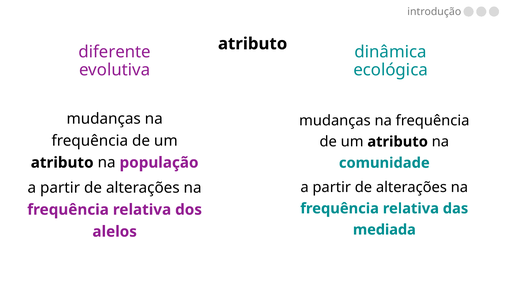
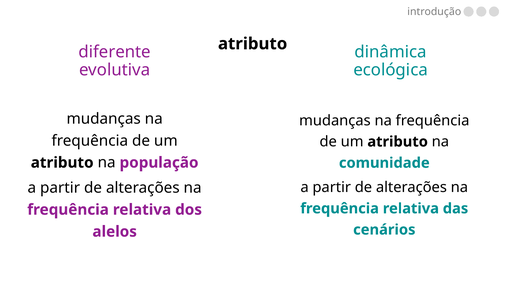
mediada: mediada -> cenários (384, 230)
